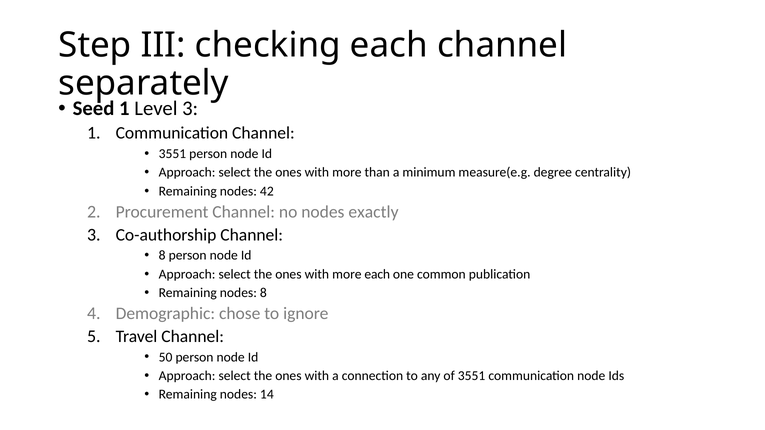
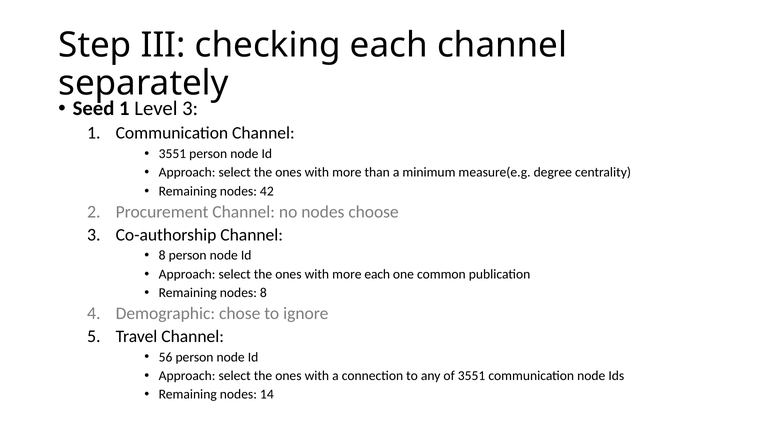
exactly: exactly -> choose (374, 212)
50: 50 -> 56 (166, 357)
